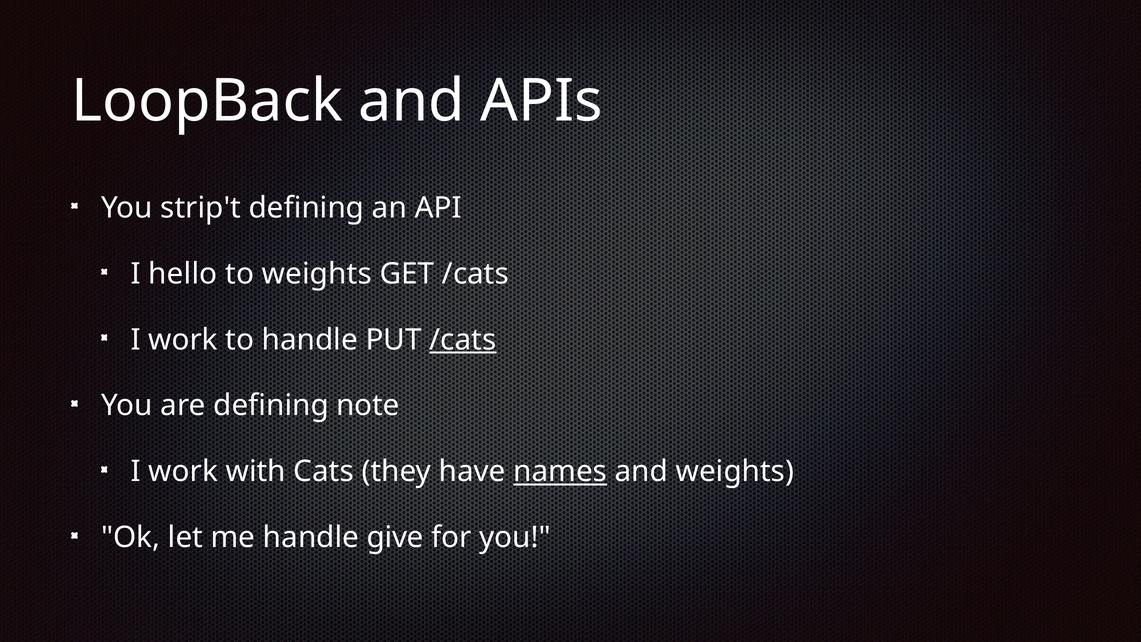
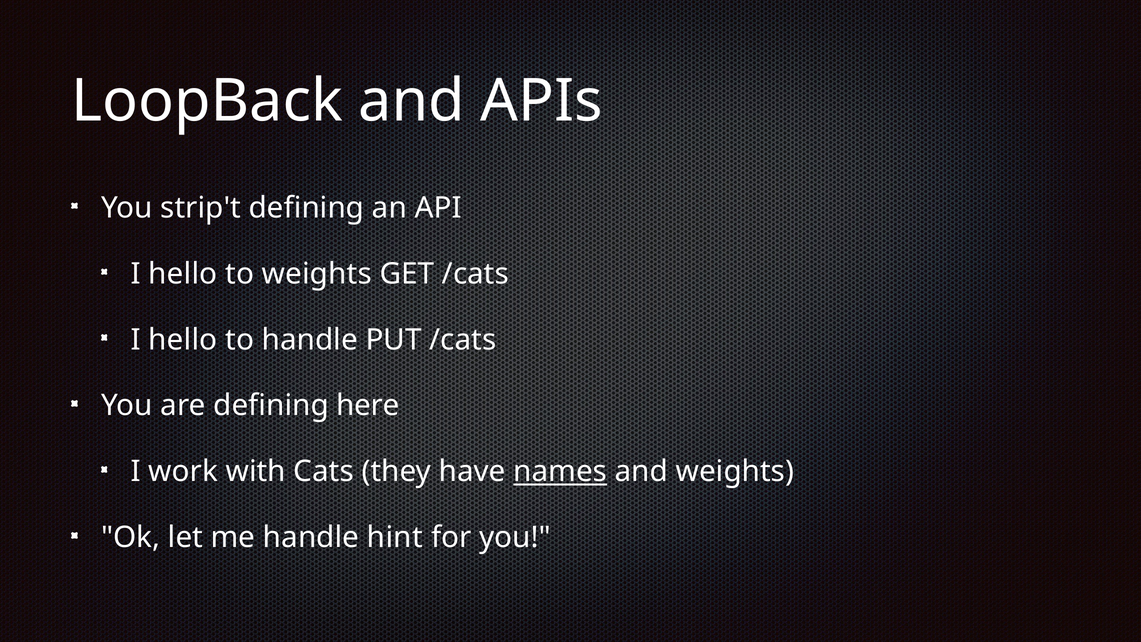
work: work -> hello (183, 340)
/cats underline: present -> none (463, 340)
note: note -> here (368, 406)
give: give -> hint (395, 538)
